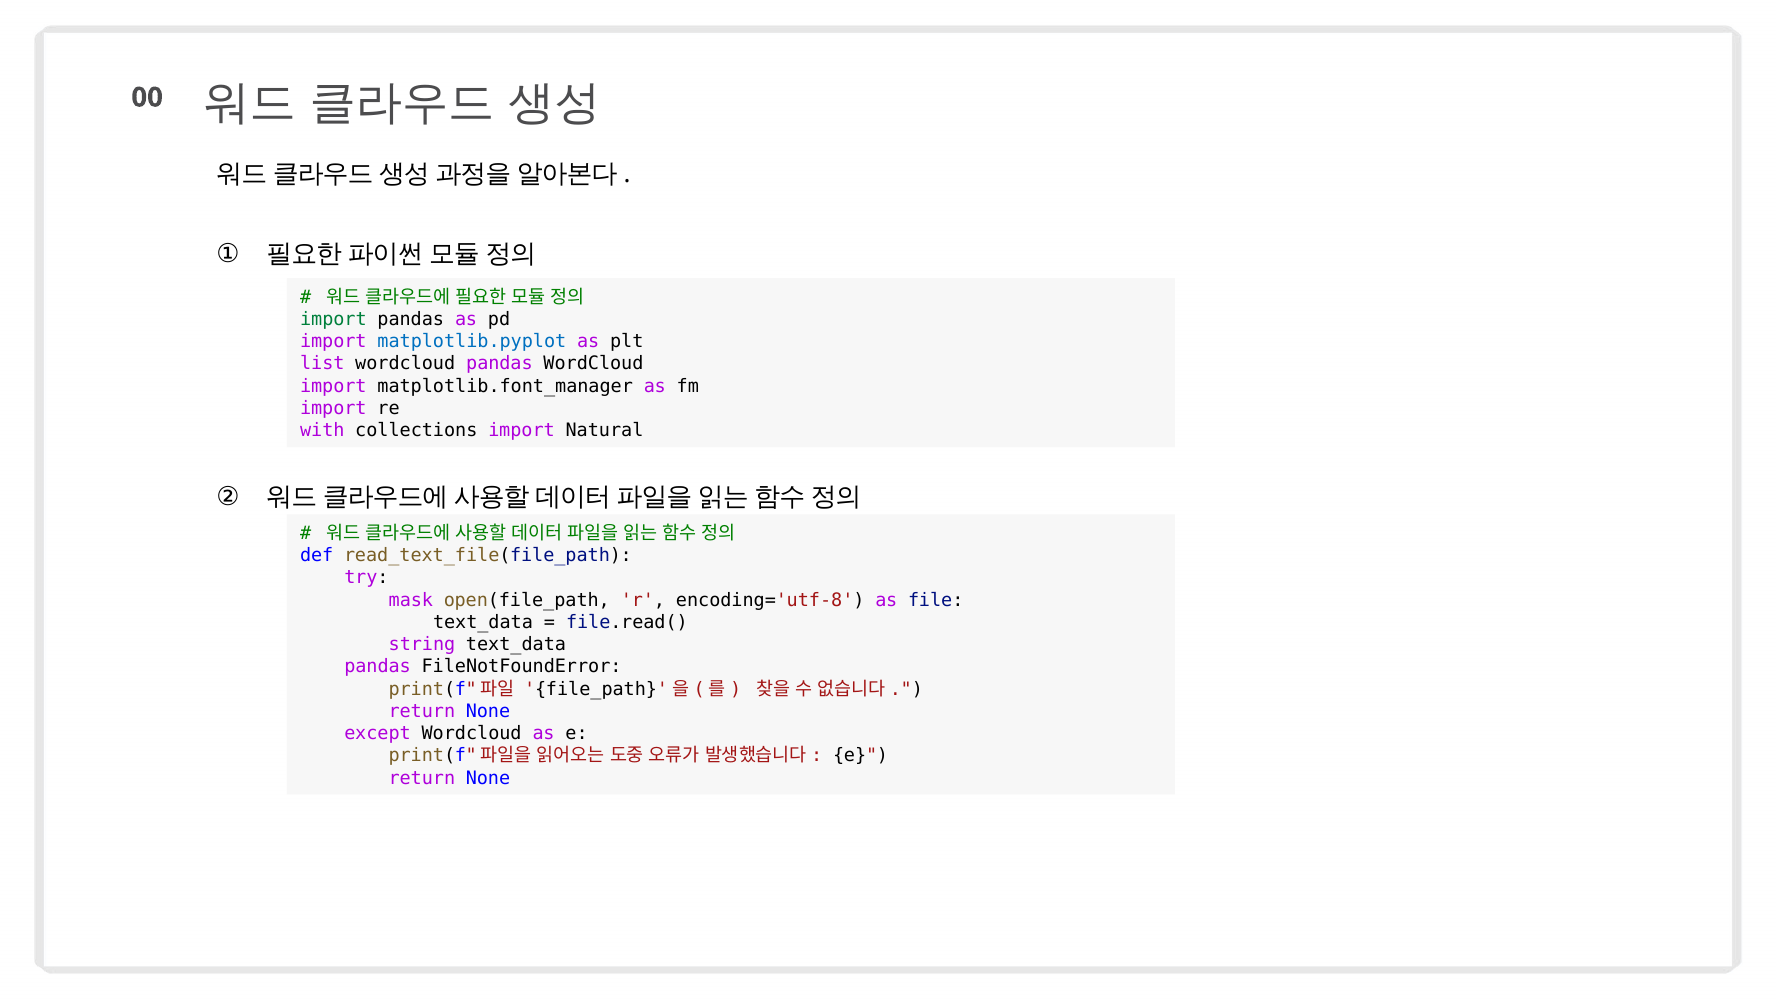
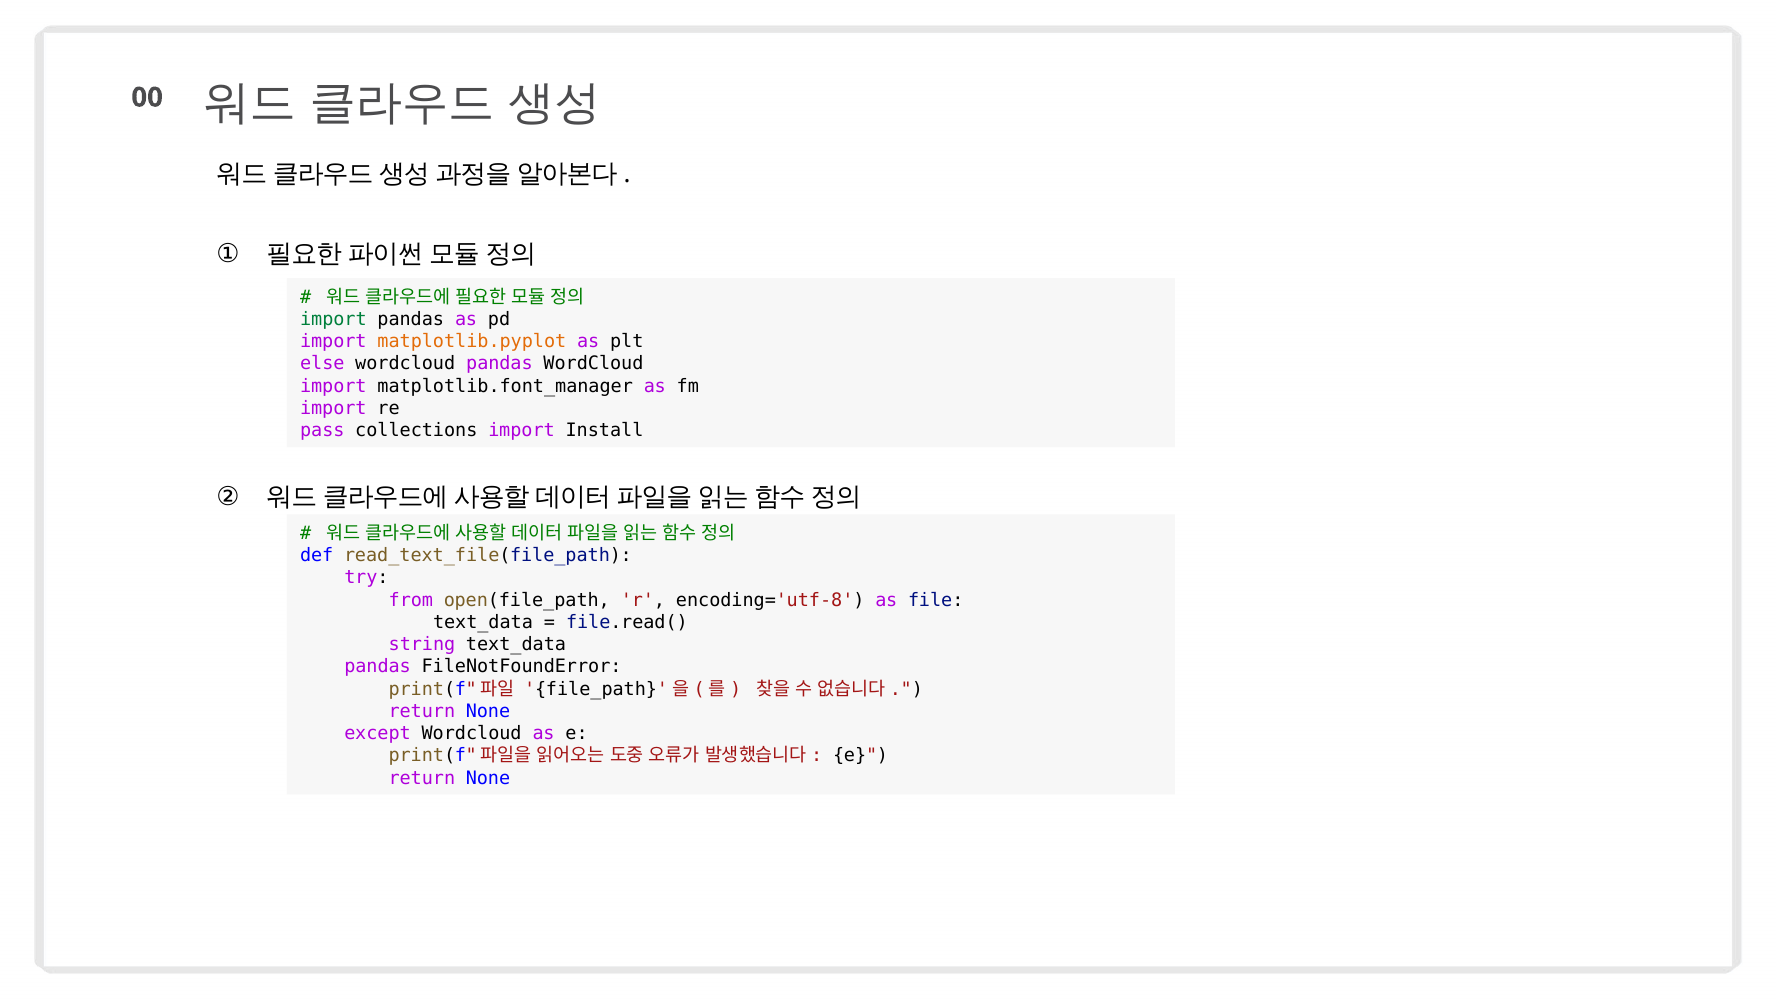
matplotlib.pyplot colour: blue -> orange (472, 342)
list: list -> else (322, 364)
with: with -> pass (322, 431)
Natural: Natural -> Install (605, 431)
mask: mask -> from (411, 600)
